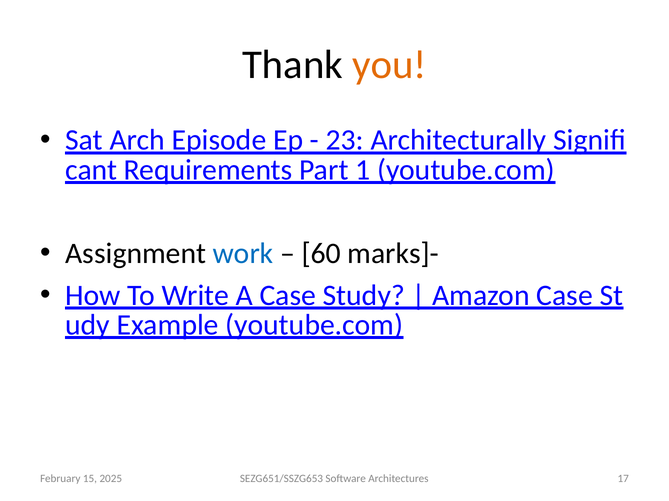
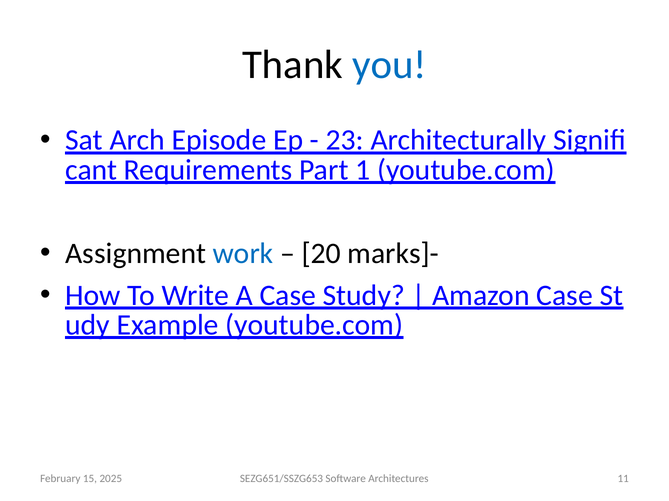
you colour: orange -> blue (389, 65)
60: 60 -> 20 (321, 254)
17: 17 -> 11 (623, 479)
